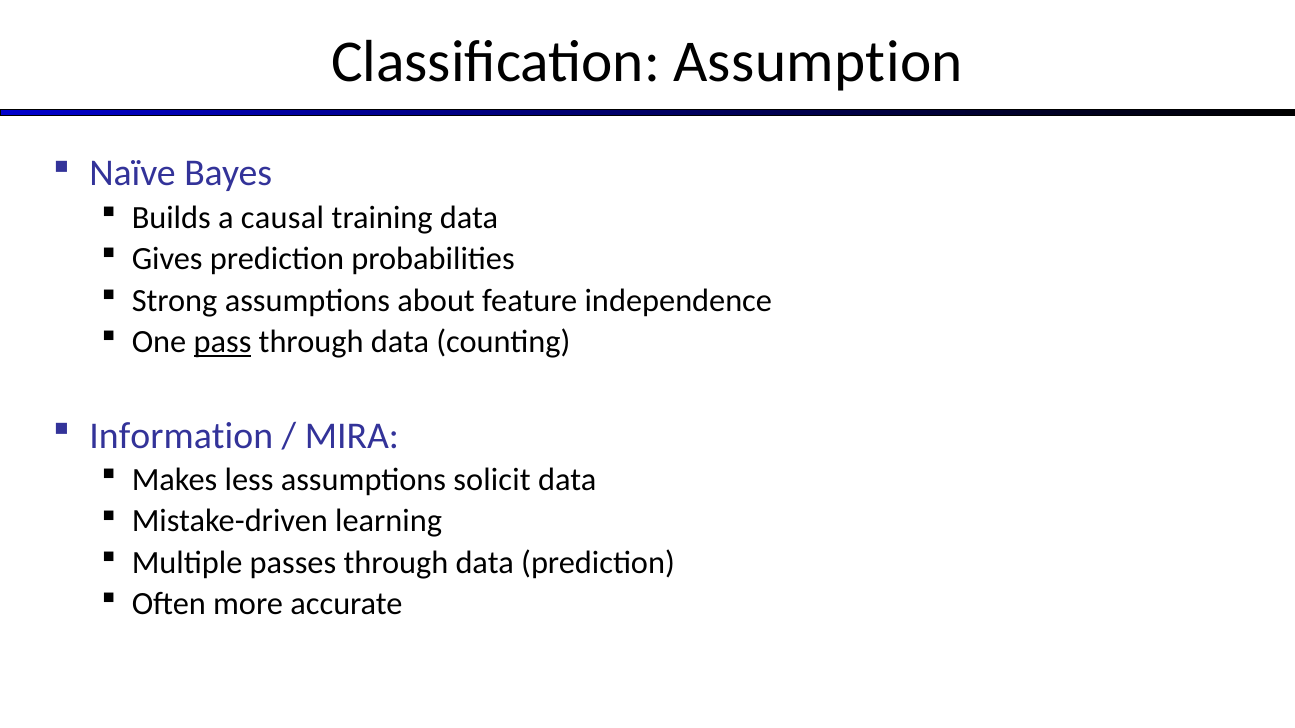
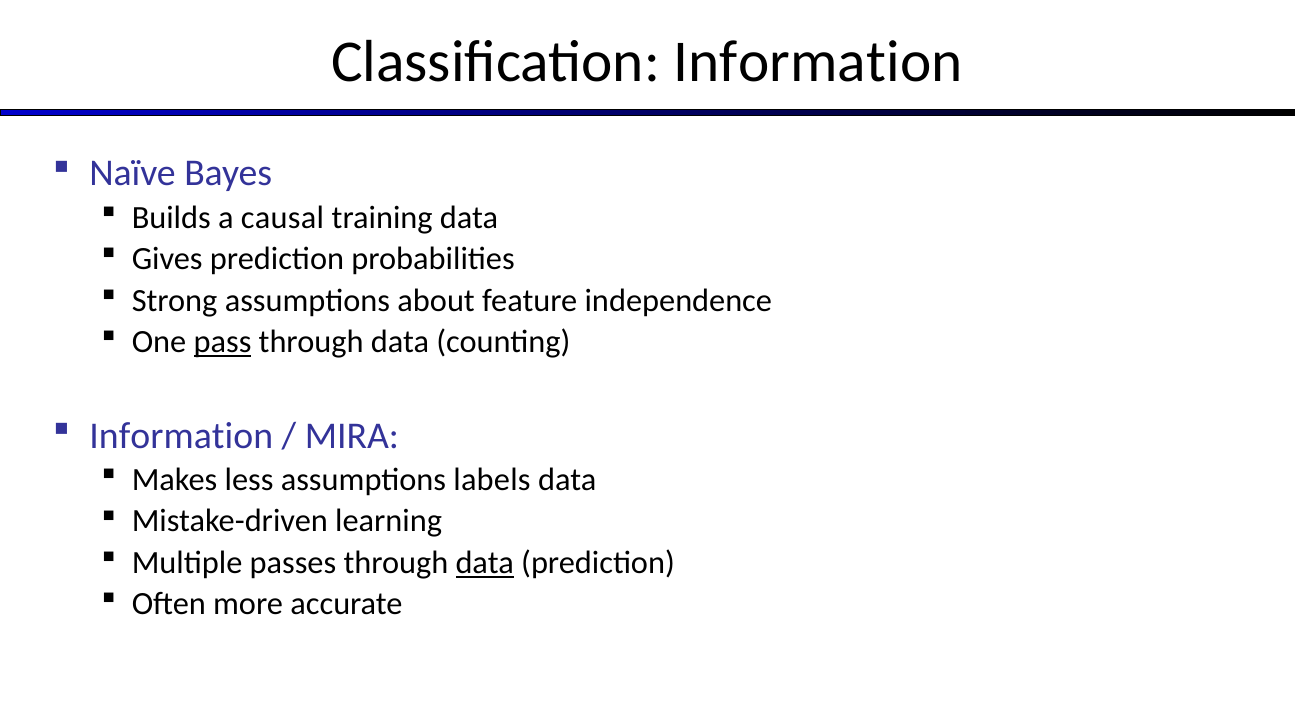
Classification Assumption: Assumption -> Information (818, 62)
solicit: solicit -> labels (492, 480)
data underline: none -> present (485, 563)
